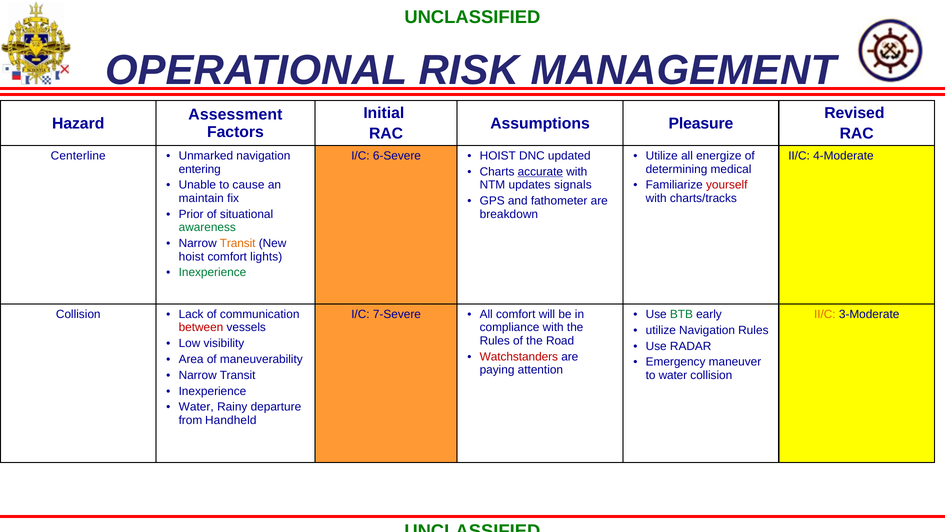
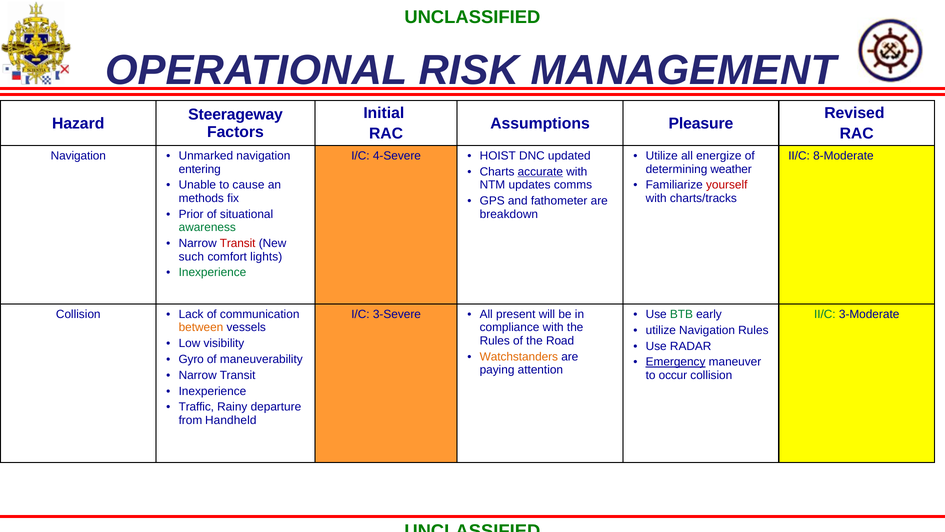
Assessment: Assessment -> Steerageway (236, 114)
Centerline: Centerline -> Navigation (78, 156)
6-Severe: 6-Severe -> 4-Severe (397, 156)
4-Moderate: 4-Moderate -> 8-Moderate (843, 156)
medical: medical -> weather (731, 169)
signals: signals -> comms (573, 185)
maintain: maintain -> methods (201, 198)
Transit colour: orange -> red (238, 243)
hoist: hoist -> such (191, 256)
7-Severe: 7-Severe -> 3-Severe (397, 314)
All comfort: comfort -> present (516, 314)
II/C colour: orange -> green (825, 314)
between colour: red -> orange (201, 327)
Watchstanders colour: red -> orange (519, 356)
Area: Area -> Gyro (191, 359)
Emergency underline: none -> present (676, 362)
to water: water -> occur (673, 375)
Water: Water -> Traffic (196, 407)
